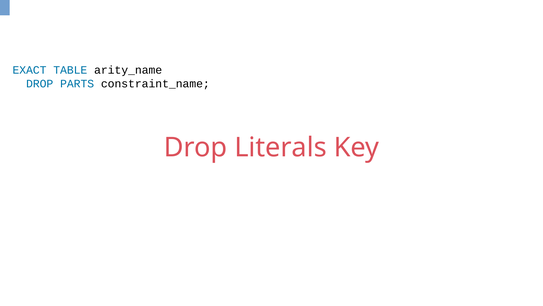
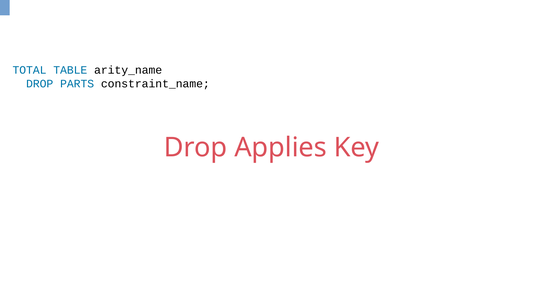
EXACT: EXACT -> TOTAL (30, 70)
Literals: Literals -> Applies (281, 147)
